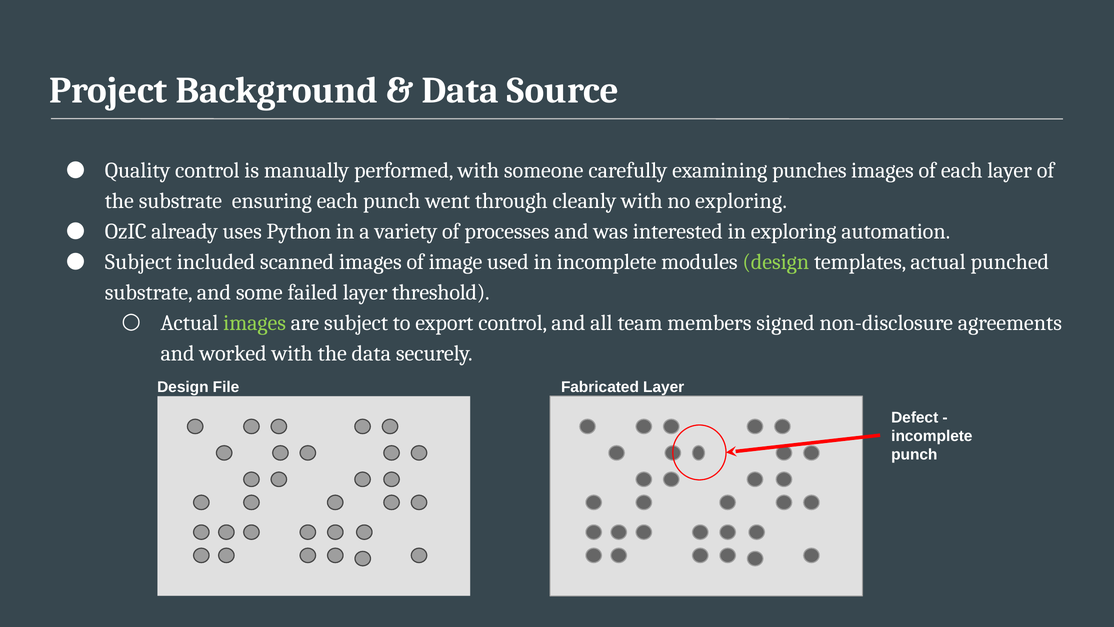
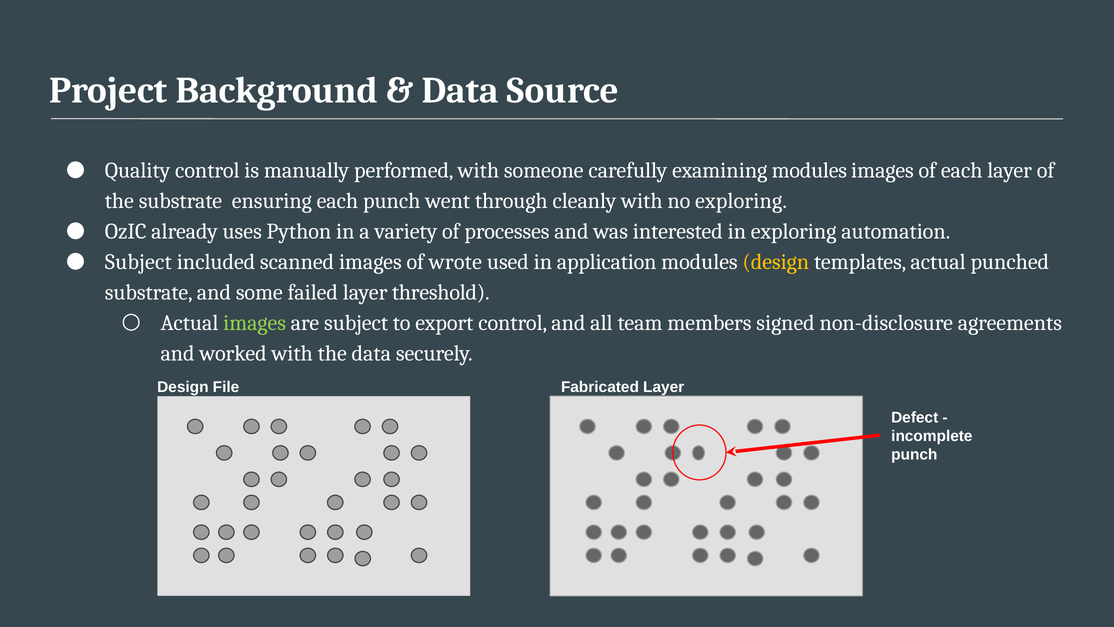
examining punches: punches -> modules (809, 170)
image: image -> wrote (455, 262)
in incomplete: incomplete -> application (607, 262)
design colour: light green -> yellow (776, 262)
